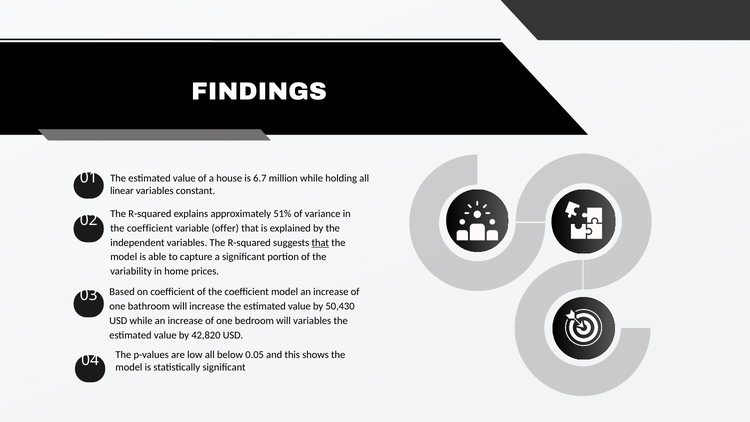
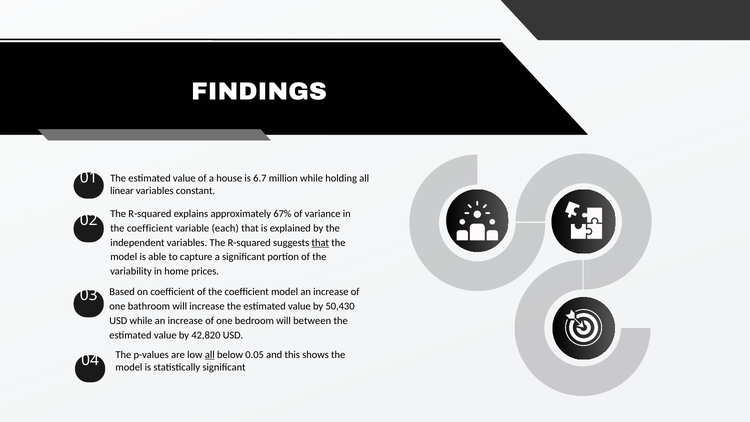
51%: 51% -> 67% (282, 214)
offer: offer -> each (225, 228)
will variables: variables -> between (312, 321)
all underline: none -> present (210, 355)
